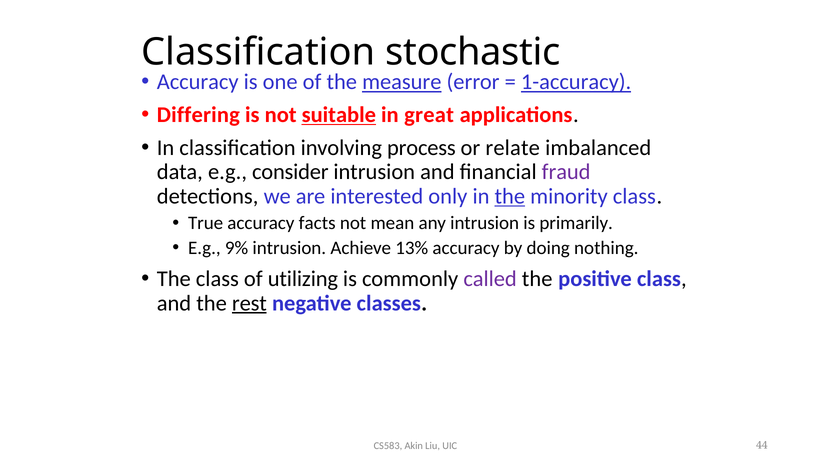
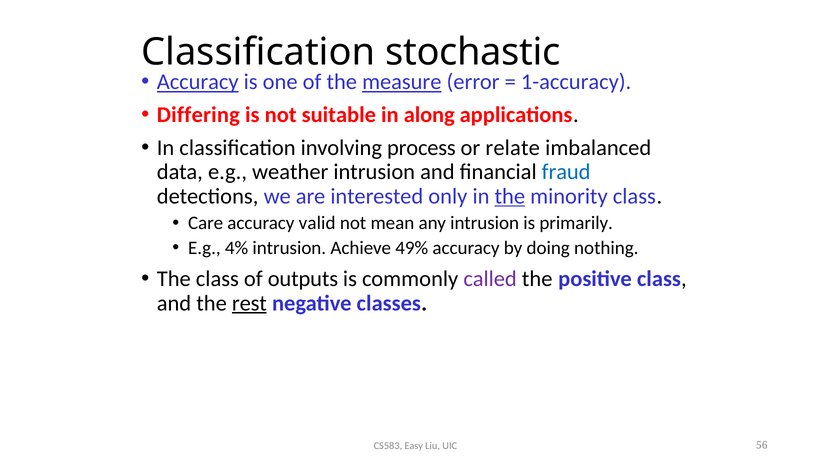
Accuracy underline: none -> present (198, 82)
1-accuracy underline: present -> none (576, 82)
suitable underline: present -> none (339, 115)
great: great -> along (429, 115)
consider: consider -> weather (290, 172)
fraud colour: purple -> blue (566, 172)
True: True -> Care (206, 223)
facts: facts -> valid (317, 223)
9%: 9% -> 4% (237, 248)
13%: 13% -> 49% (412, 248)
utilizing: utilizing -> outputs (303, 279)
Akin: Akin -> Easy (414, 446)
44: 44 -> 56 (762, 446)
